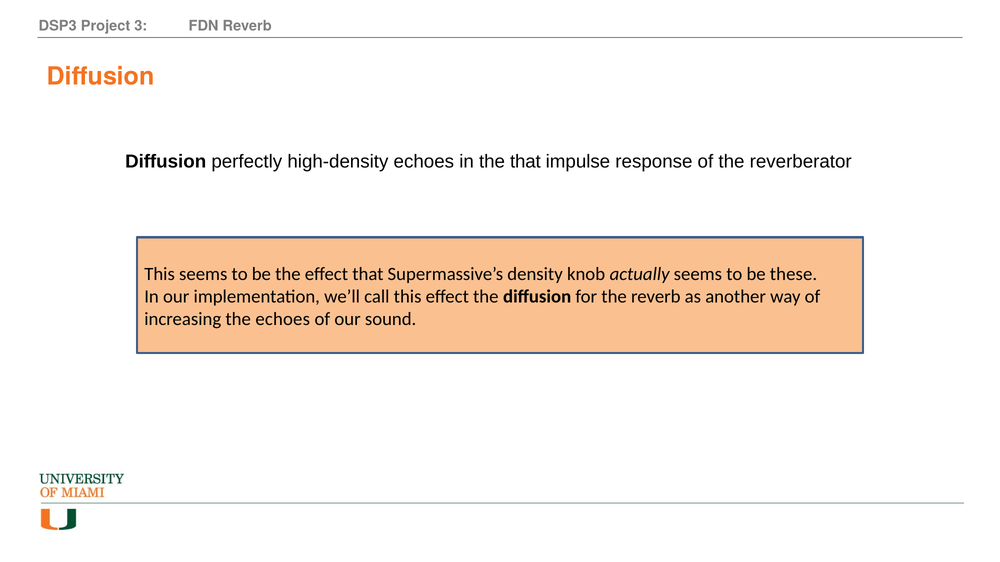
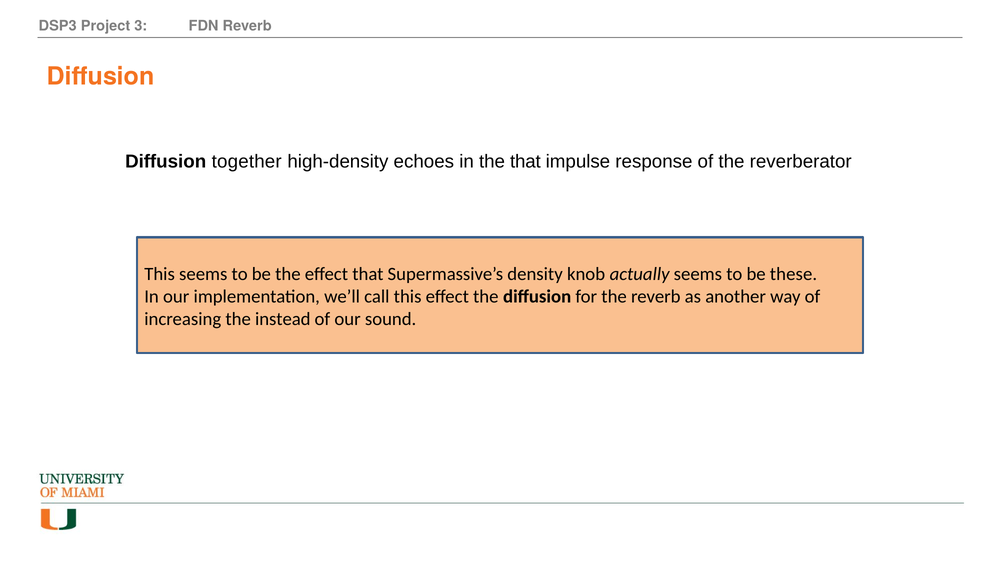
perfectly: perfectly -> together (247, 162)
the echoes: echoes -> instead (283, 319)
